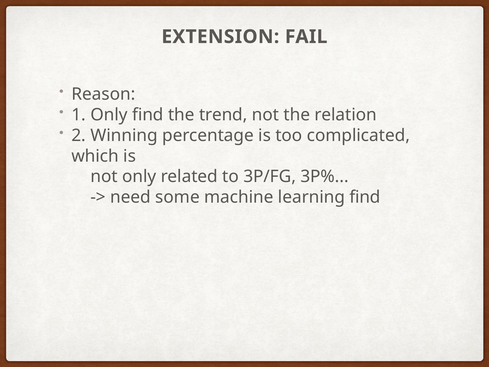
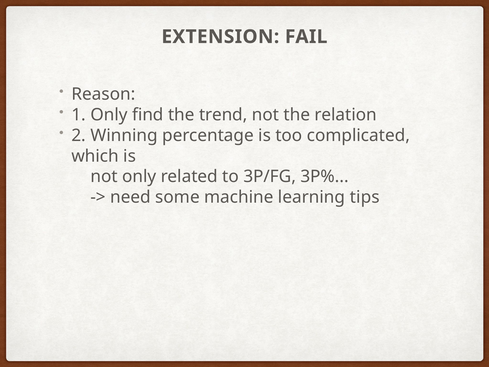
learning find: find -> tips (365, 197)
